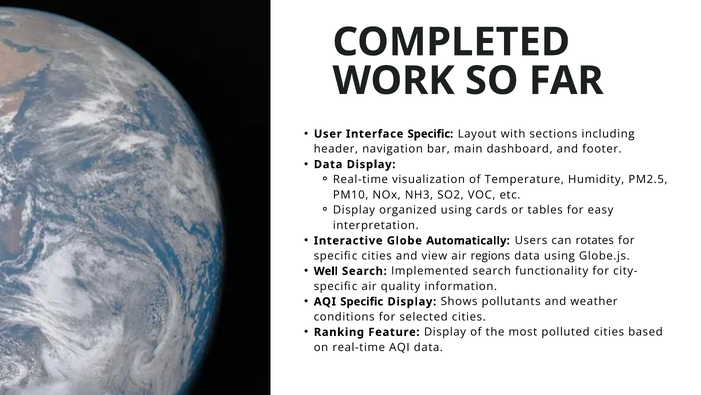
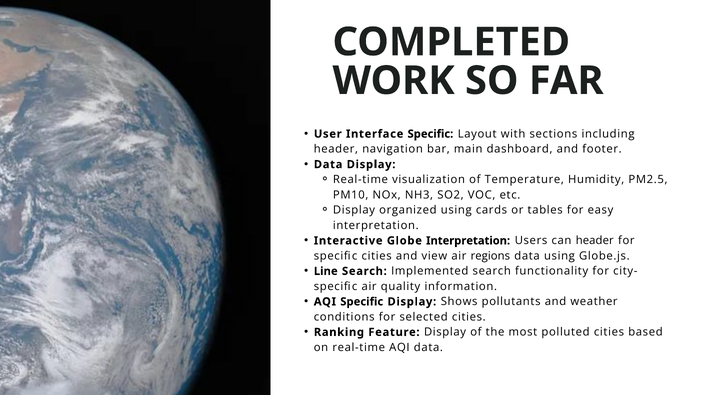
Globe Automatically: Automatically -> Interpretation (468, 240)
can rotates: rotates -> header (595, 240)
Well: Well -> Line (326, 271)
